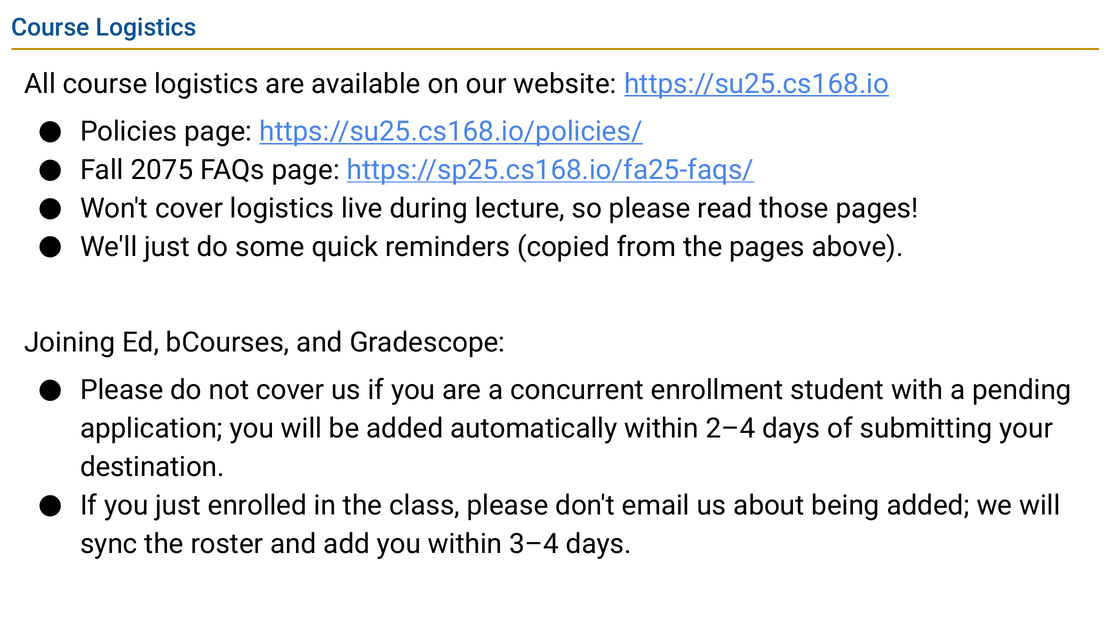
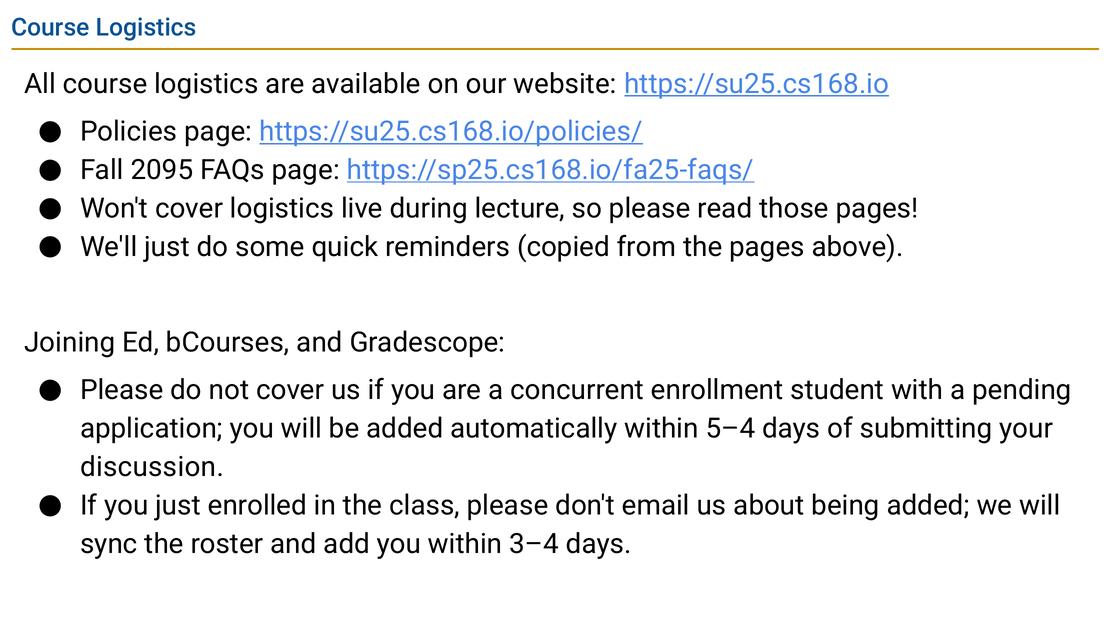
2075: 2075 -> 2095 (162, 170)
2–4: 2–4 -> 5–4 (730, 429)
destination: destination -> discussion (152, 468)
